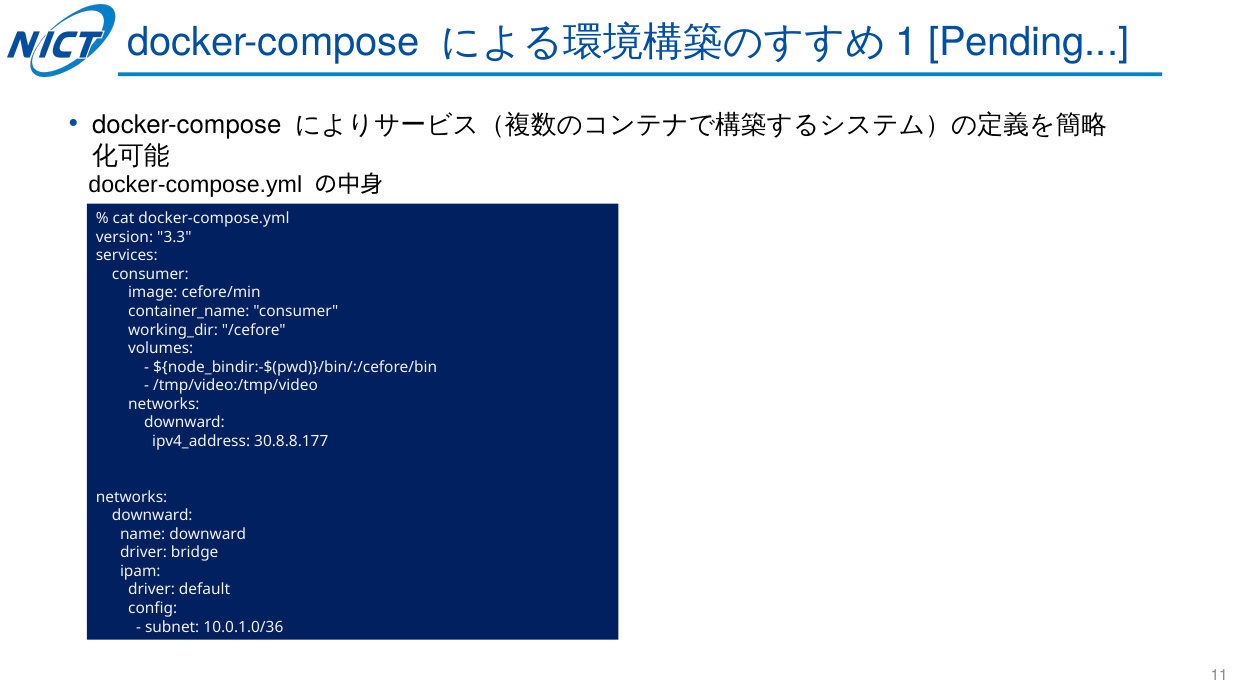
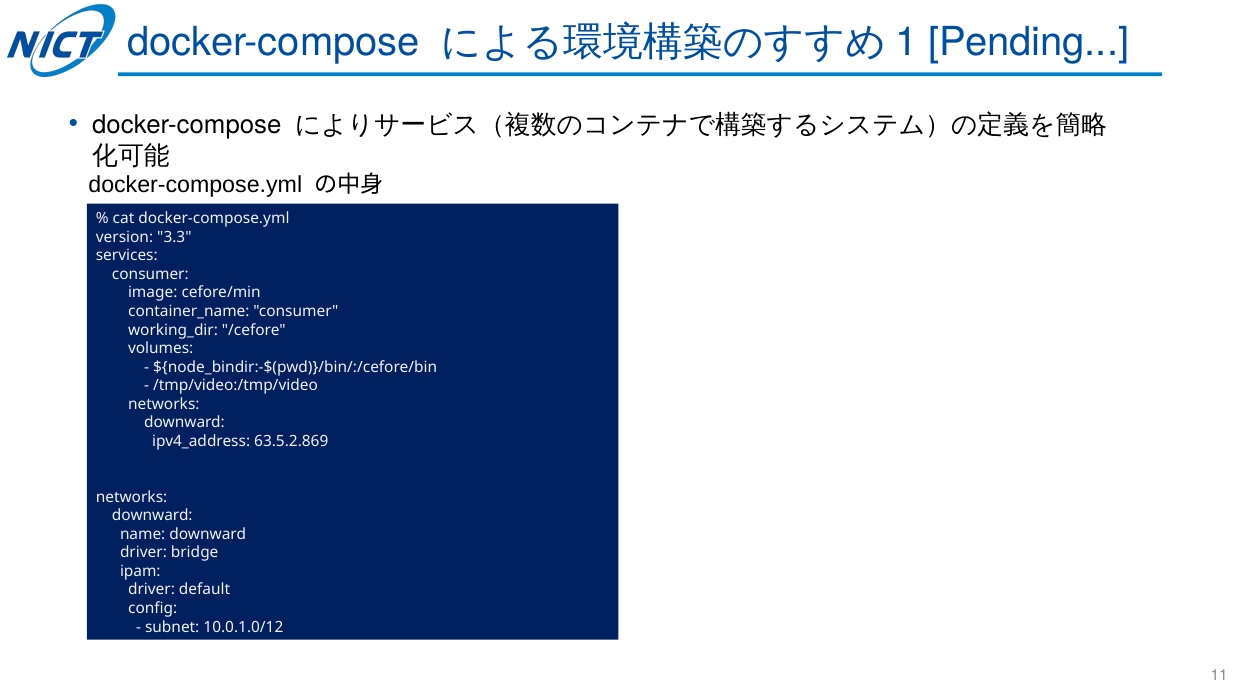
30.8.8.177: 30.8.8.177 -> 63.5.2.869 (291, 441)
10.0.1.0/36: 10.0.1.0/36 -> 10.0.1.0/12 (243, 627)
